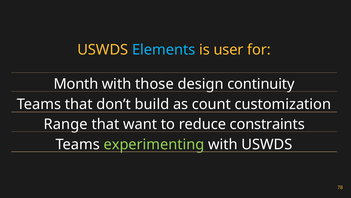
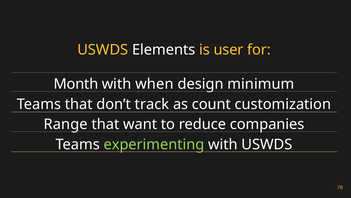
Elements colour: light blue -> white (164, 50)
those: those -> when (154, 84)
continuity: continuity -> minimum (261, 84)
build: build -> track (152, 104)
constraints: constraints -> companies (267, 124)
